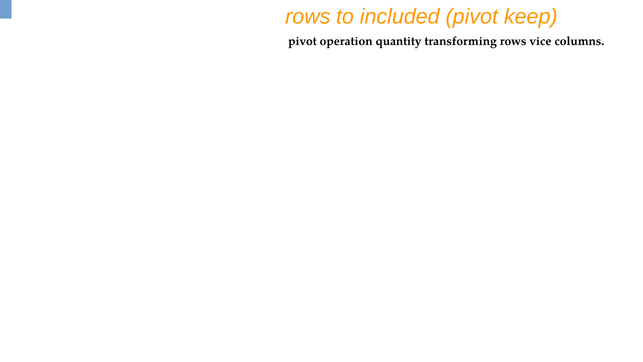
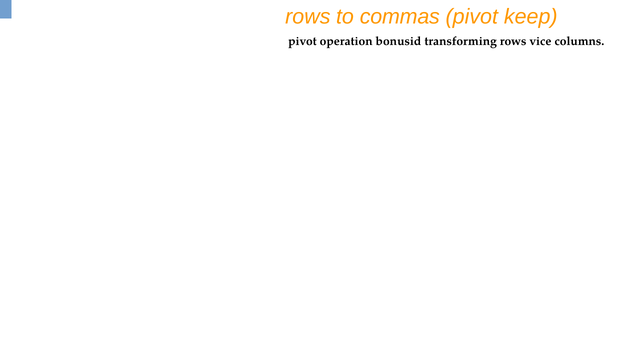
included: included -> commas (400, 17)
quantity: quantity -> bonusid (398, 41)
